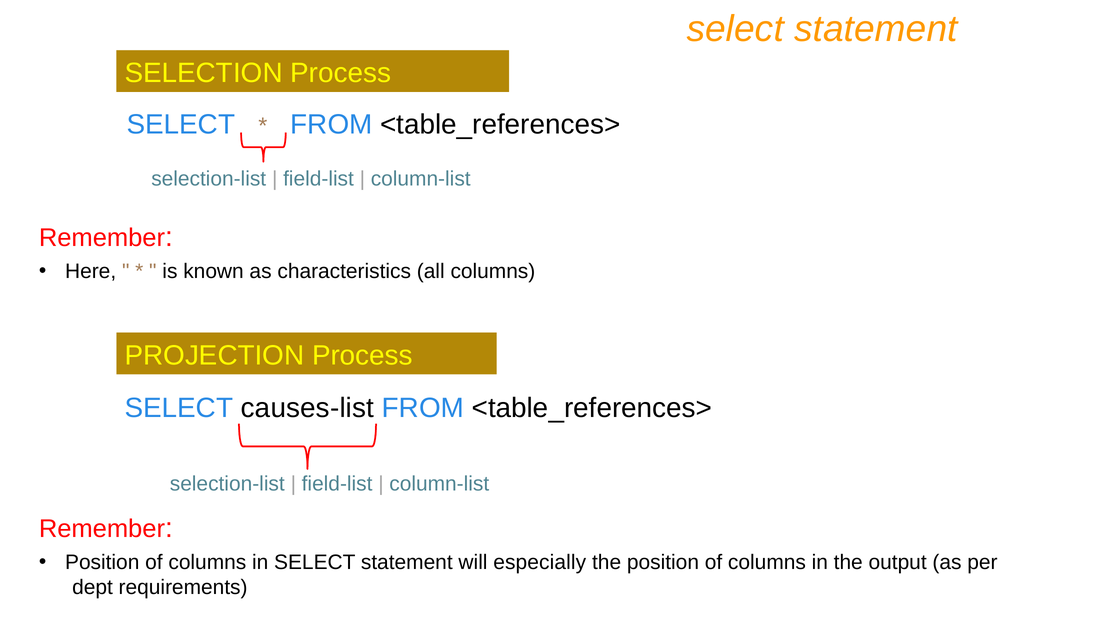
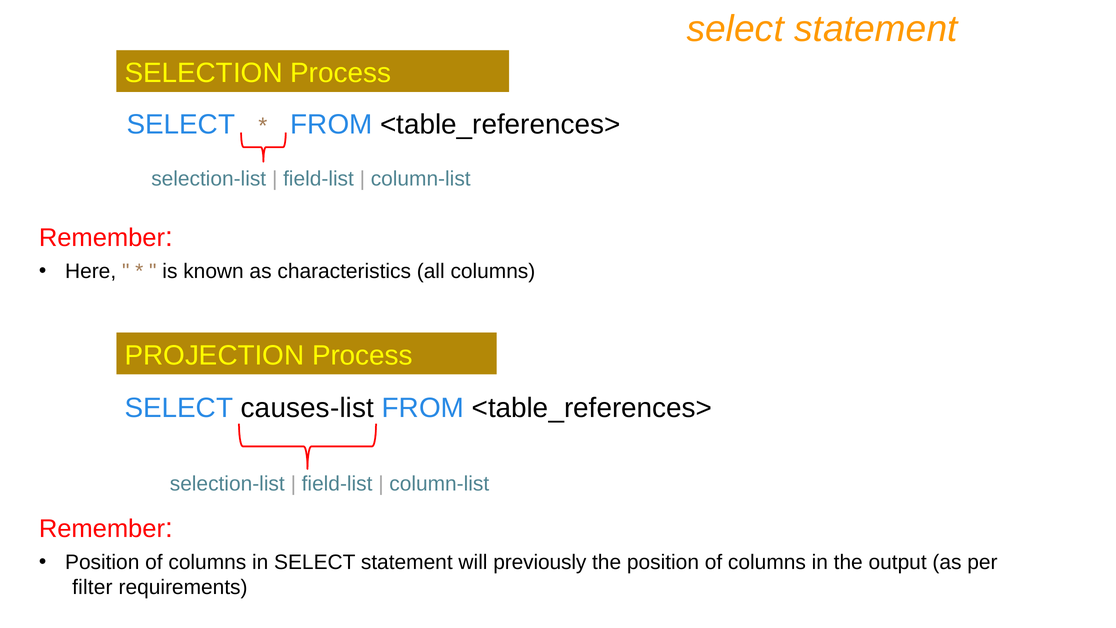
especially: especially -> previously (540, 562)
dept: dept -> filter (92, 587)
